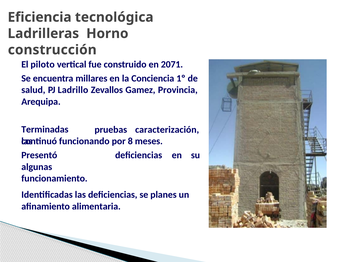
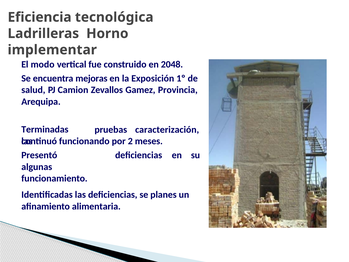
construcción: construcción -> implementar (52, 50)
piloto: piloto -> modo (43, 64)
2071: 2071 -> 2048 (172, 64)
millares: millares -> mejoras (91, 78)
Conciencia: Conciencia -> Exposición (153, 78)
Ladrillo: Ladrillo -> Camion (73, 90)
8: 8 -> 2 (130, 141)
